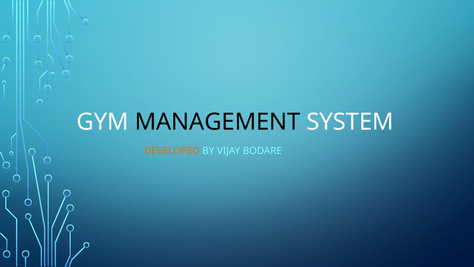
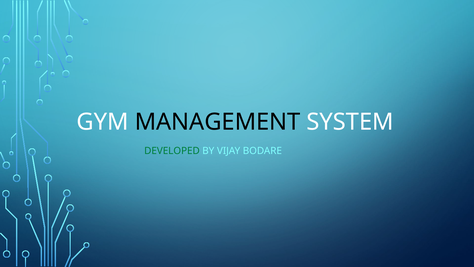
DEVELOPED colour: orange -> green (172, 151)
